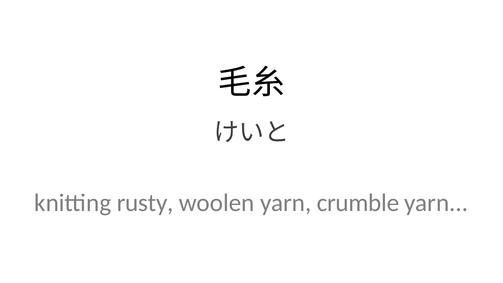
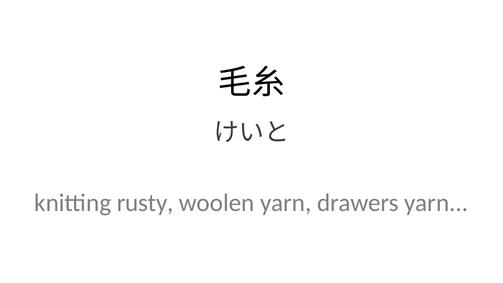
crumble: crumble -> drawers (358, 203)
